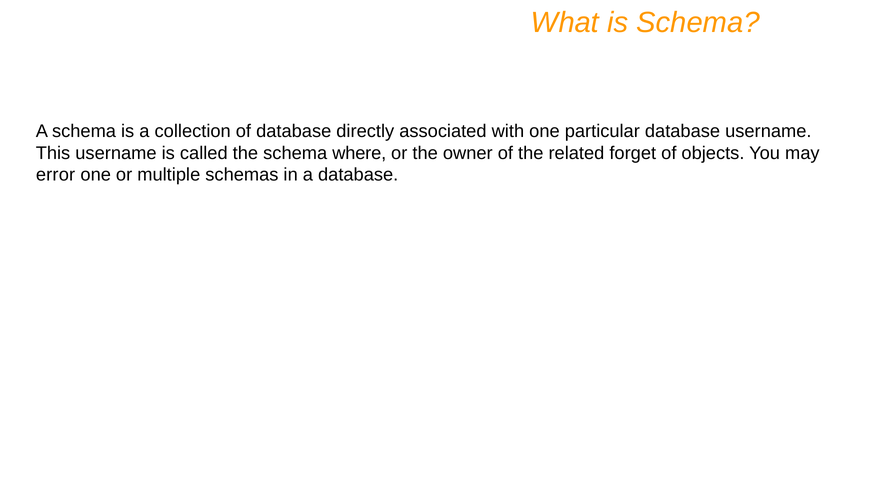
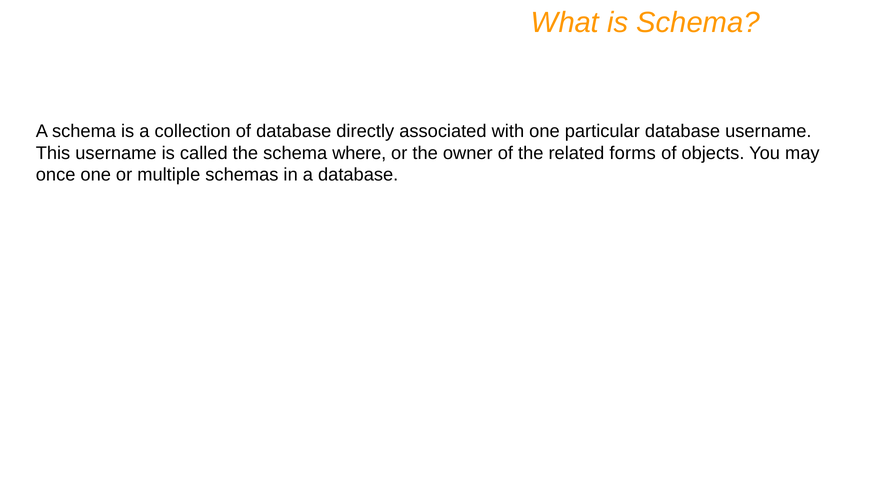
forget: forget -> forms (633, 153)
error: error -> once (56, 175)
